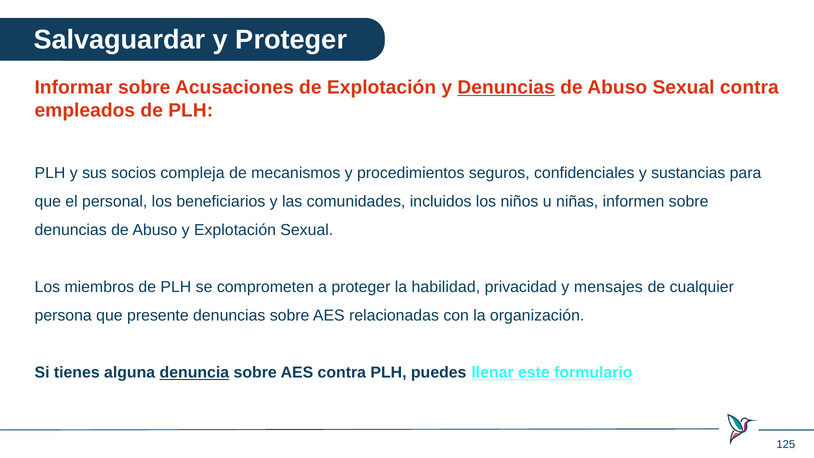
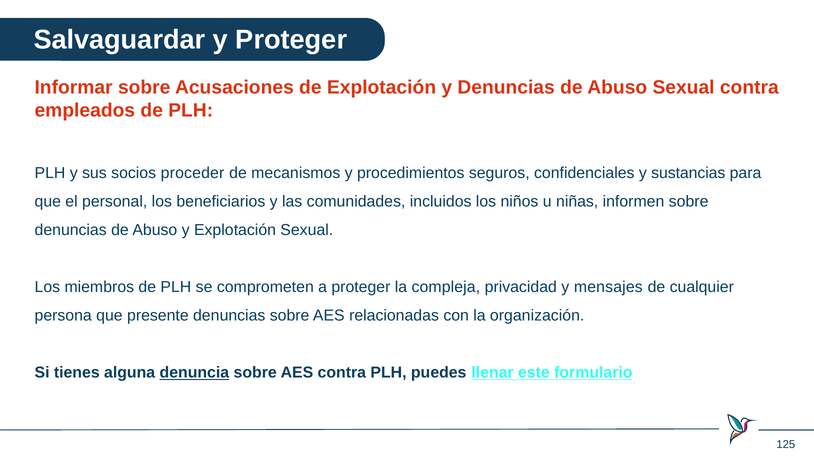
Denuncias underline: present -> none (506, 87)
compleja: compleja -> proceder (193, 173)
habilidad: habilidad -> compleja (446, 287)
